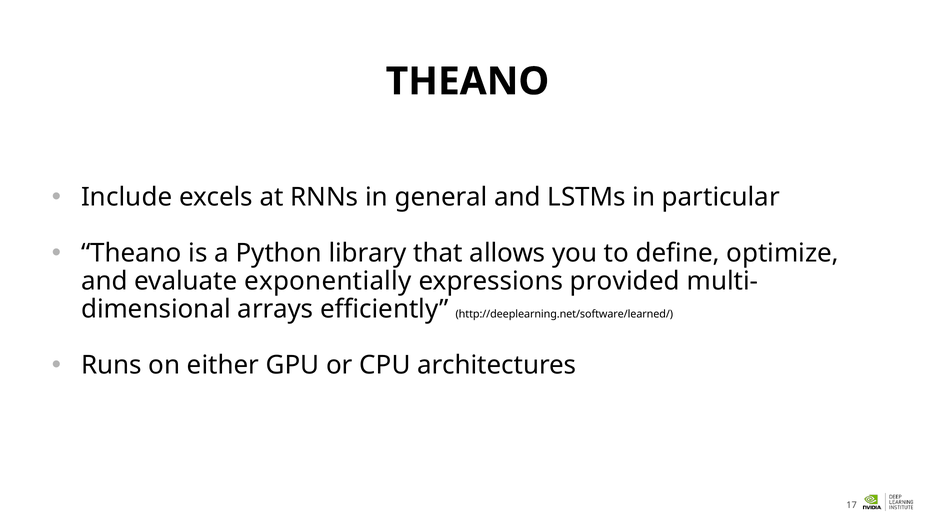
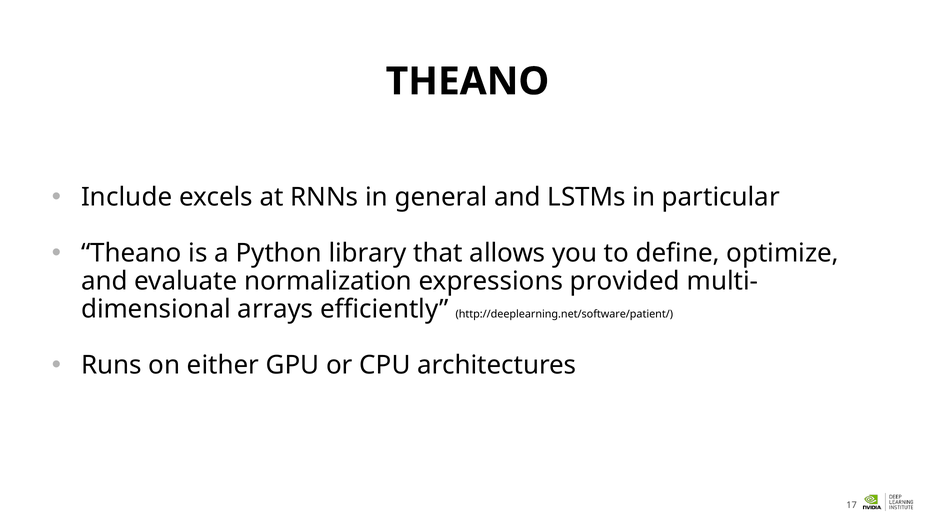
exponentially: exponentially -> normalization (328, 281)
http://deeplearning.net/software/learned/: http://deeplearning.net/software/learned/ -> http://deeplearning.net/software/patient/ (564, 314)
